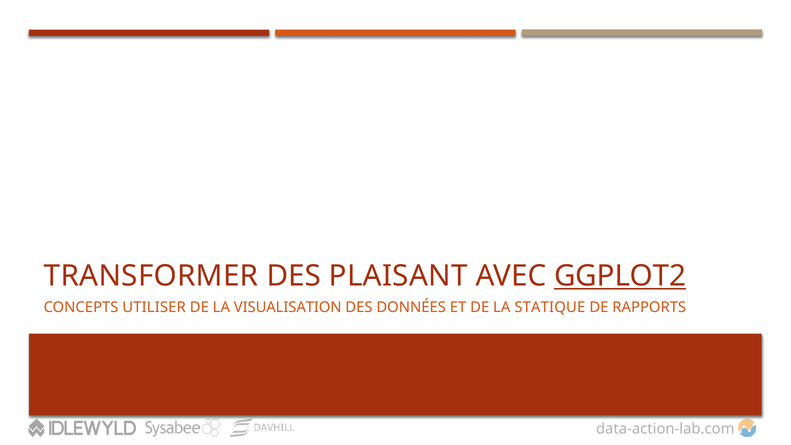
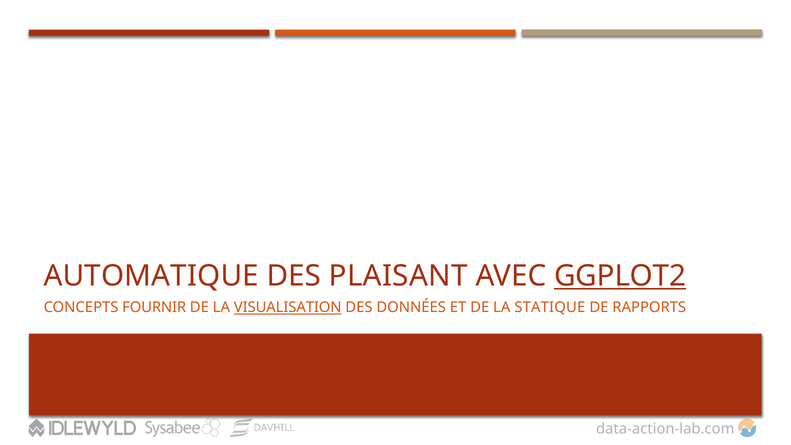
TRANSFORMER: TRANSFORMER -> AUTOMATIQUE (151, 276)
UTILISER: UTILISER -> FOURNIR (154, 308)
VISUALISATION underline: none -> present (288, 308)
